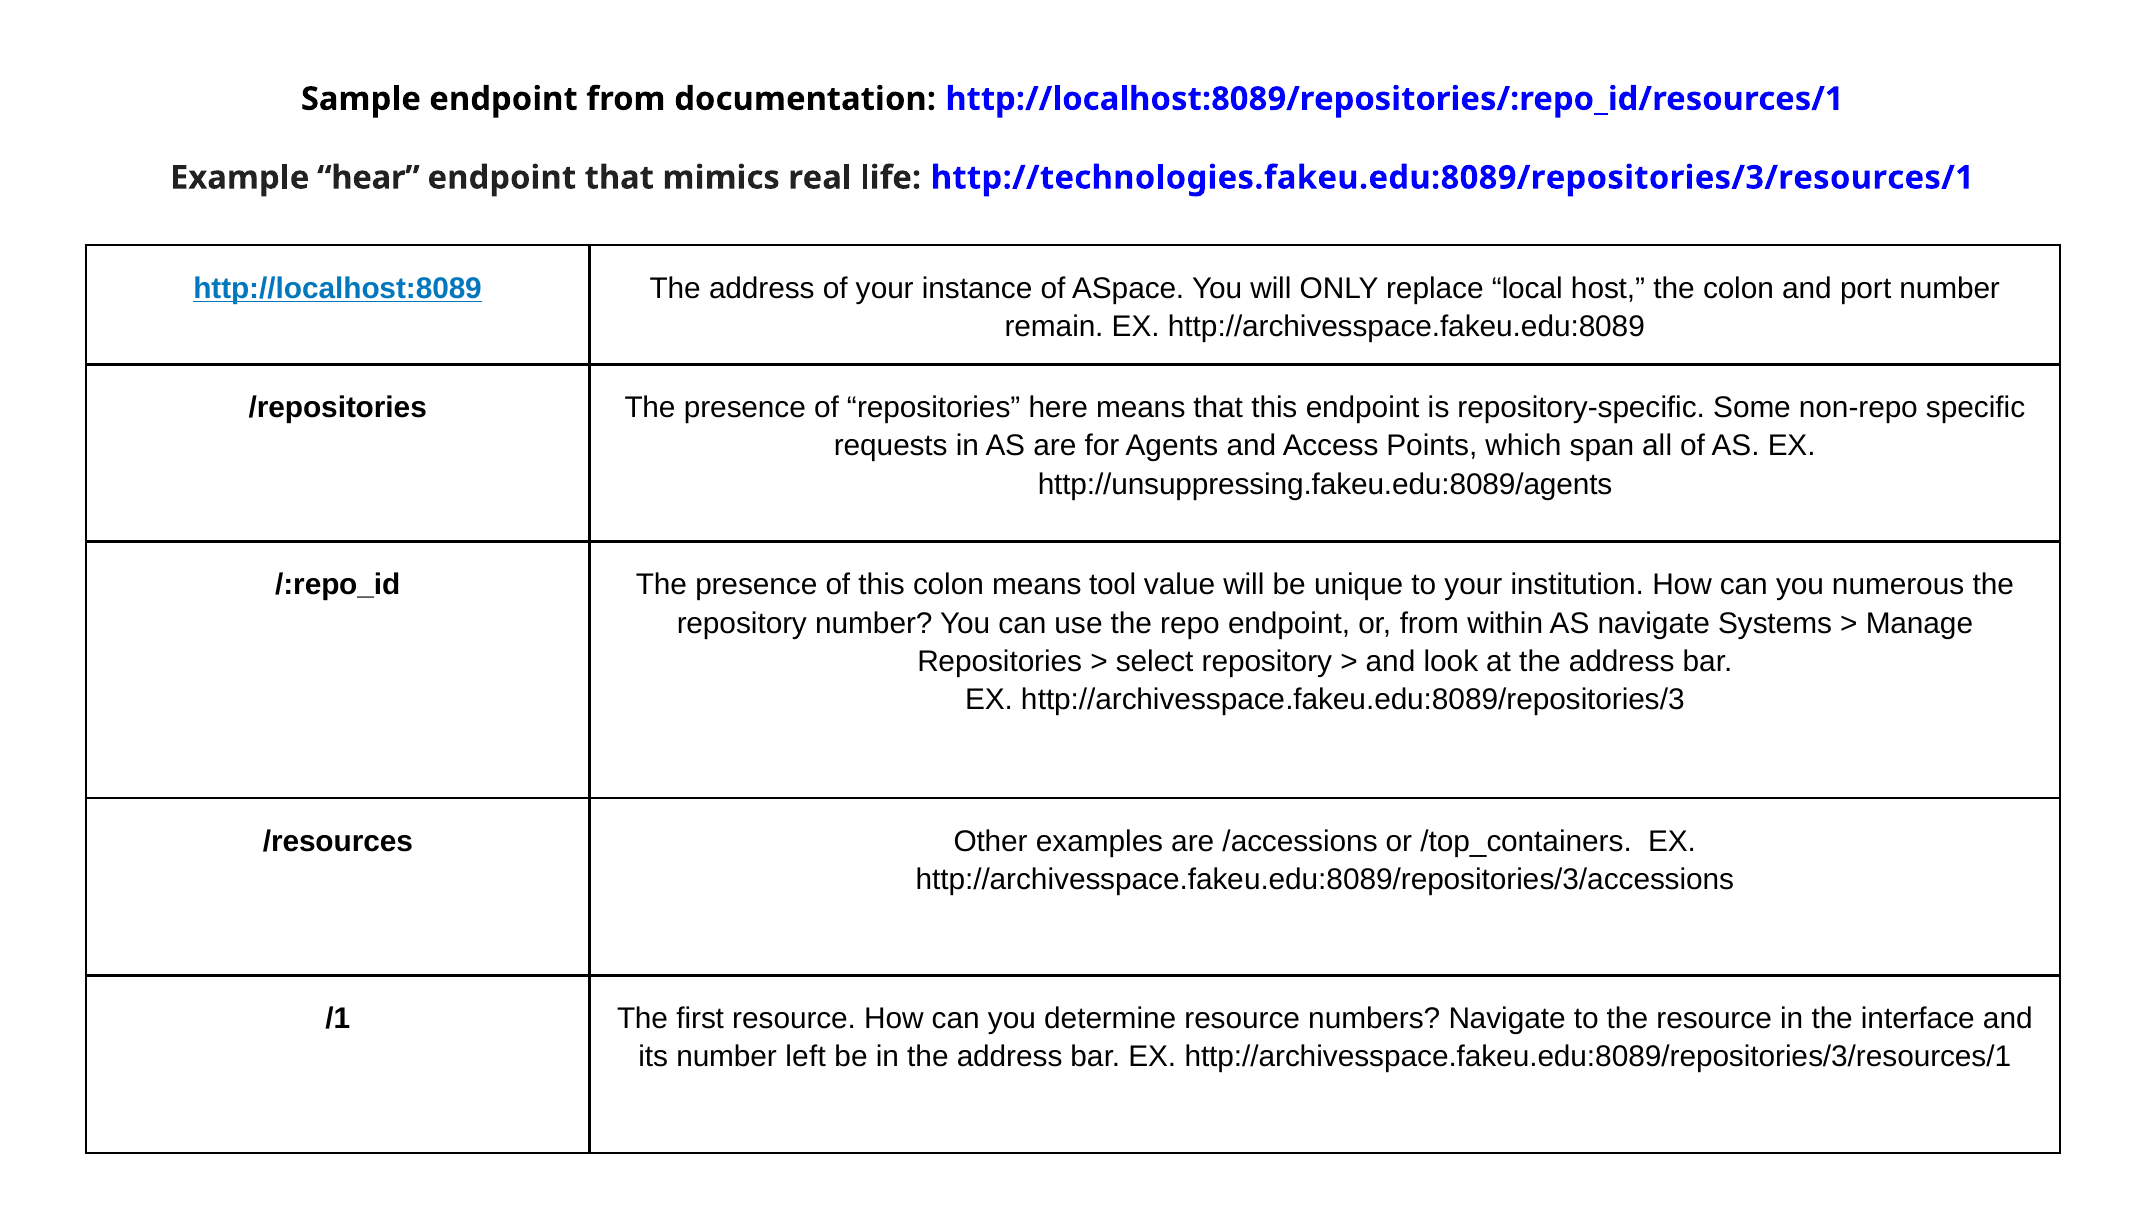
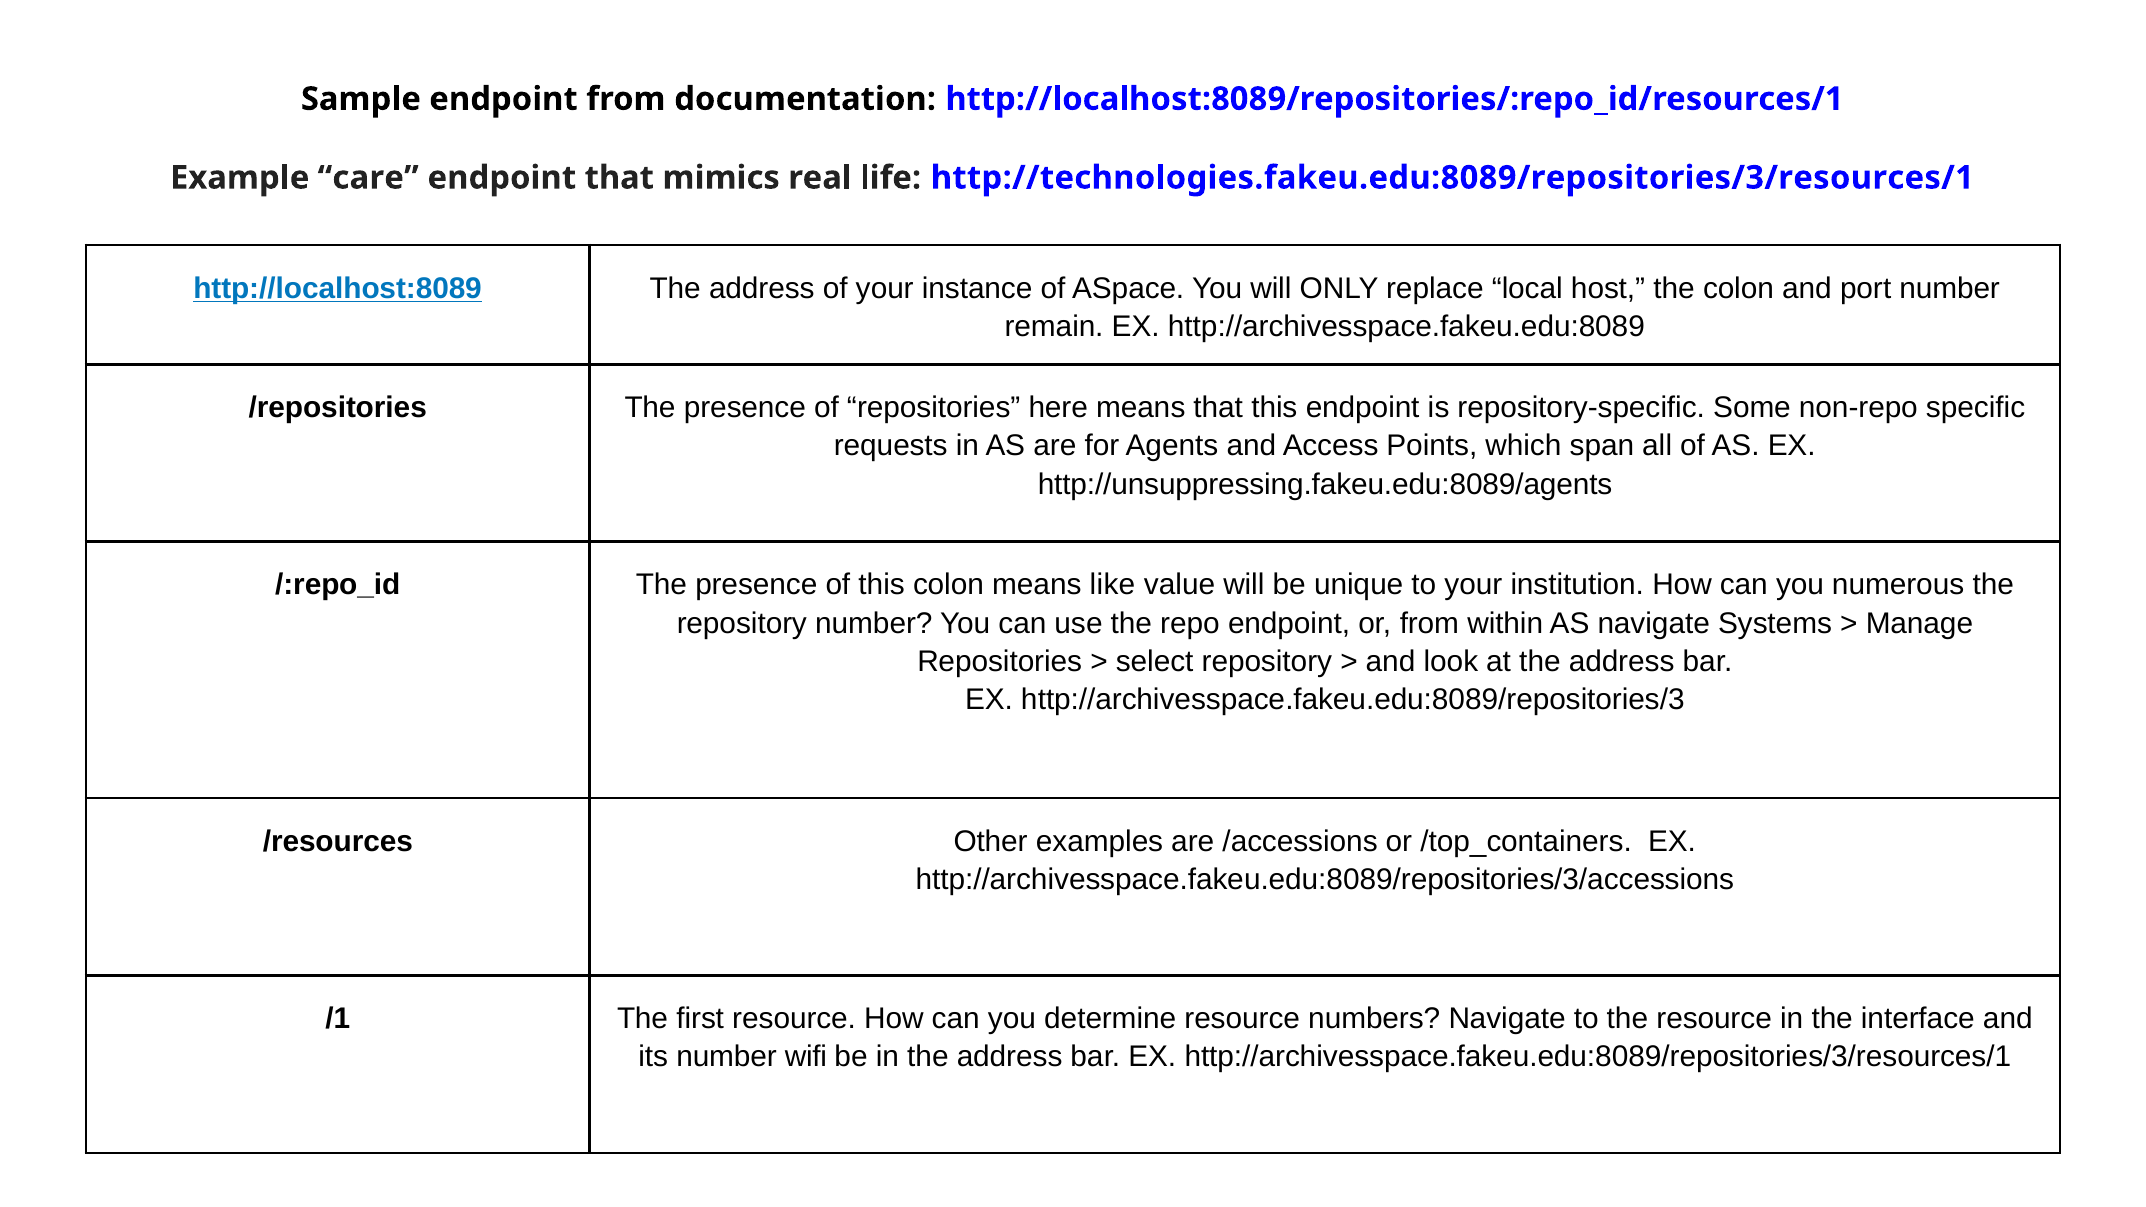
hear: hear -> care (368, 178)
tool: tool -> like (1112, 585)
left: left -> wifi (806, 1057)
